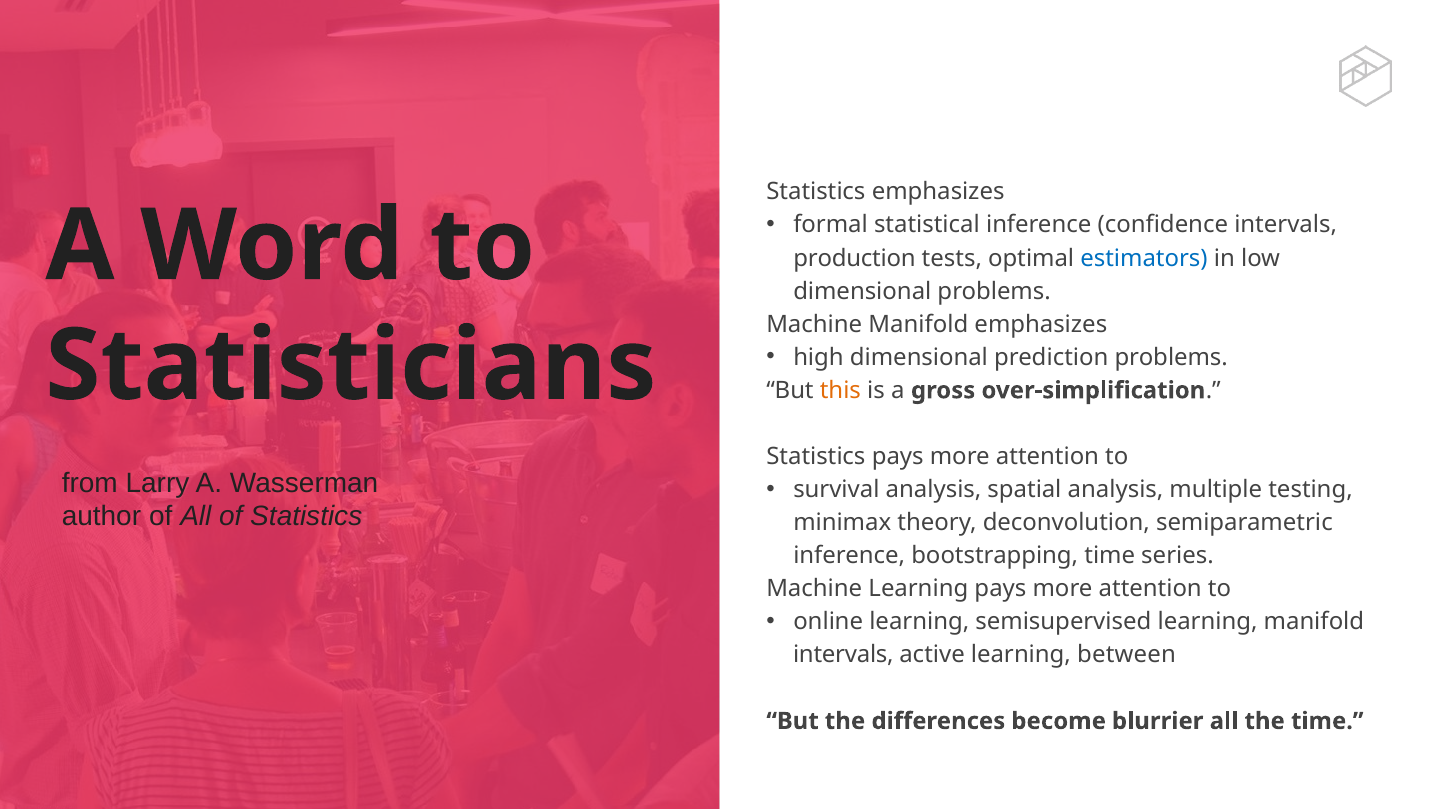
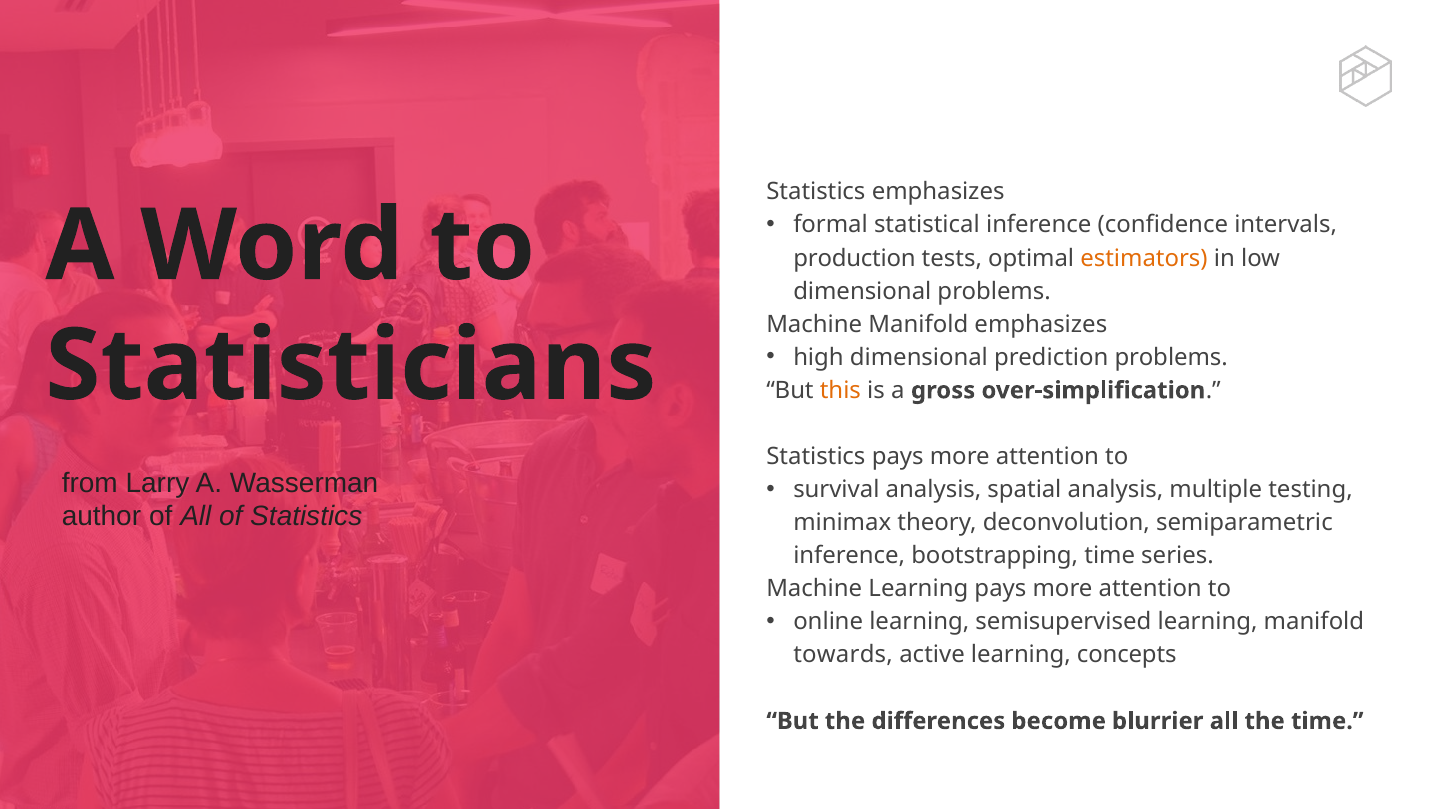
estimators colour: blue -> orange (1144, 258)
intervals: intervals -> towards (843, 655)
between: between -> concepts (1127, 655)
